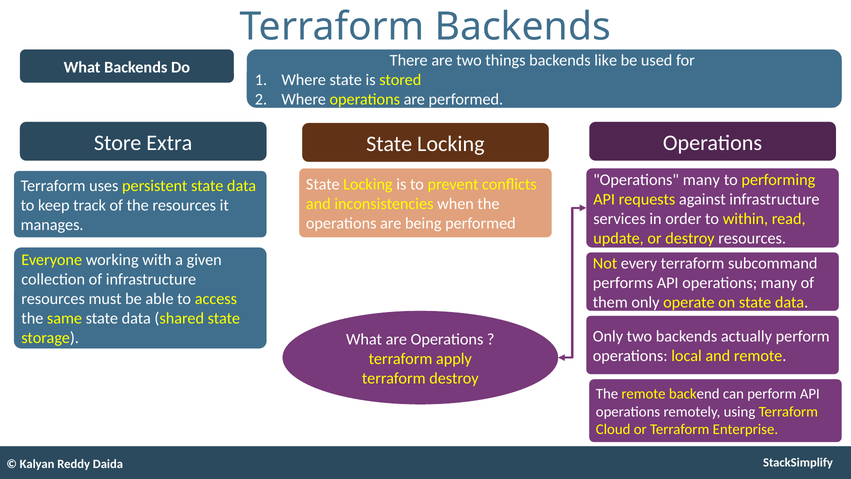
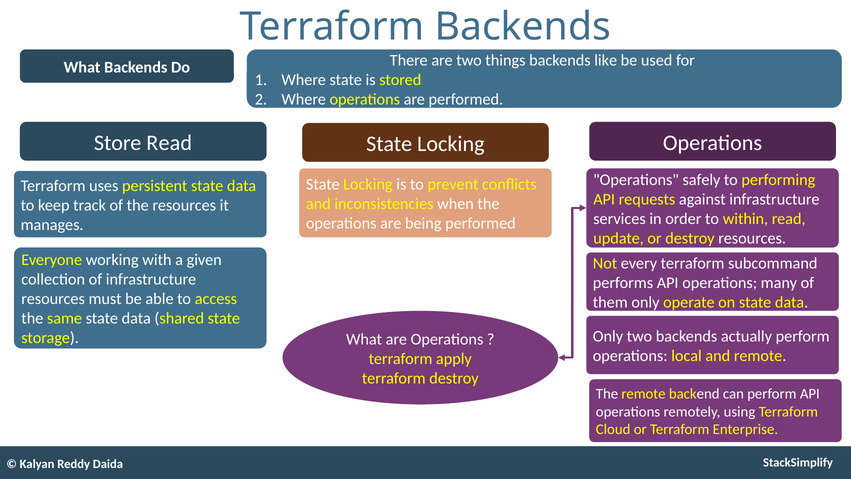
Store Extra: Extra -> Read (169, 143)
many: many -> safely (701, 180)
